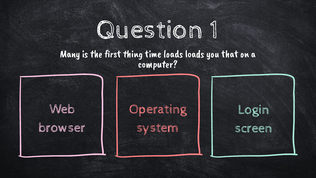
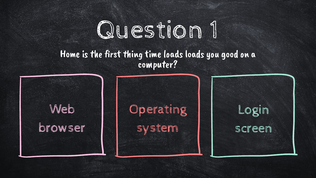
Many: Many -> Home (70, 54)
that: that -> good (230, 54)
